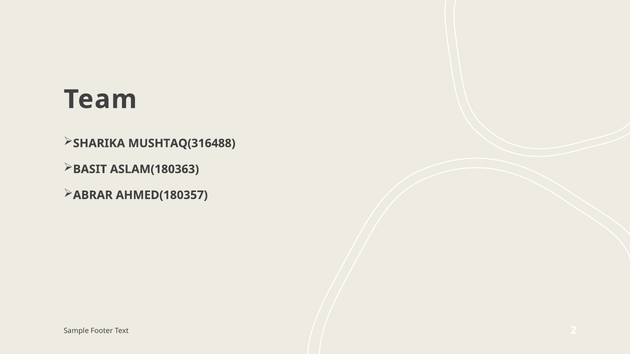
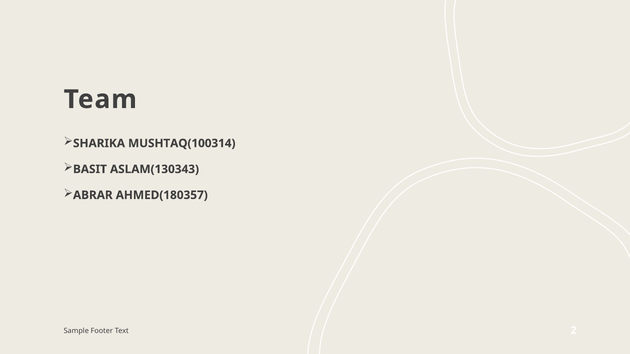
MUSHTAQ(316488: MUSHTAQ(316488 -> MUSHTAQ(100314 (182, 143)
ASLAM(180363: ASLAM(180363 -> ASLAM(130343 (155, 169)
